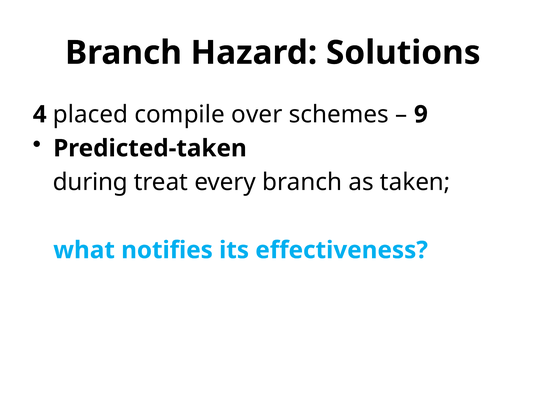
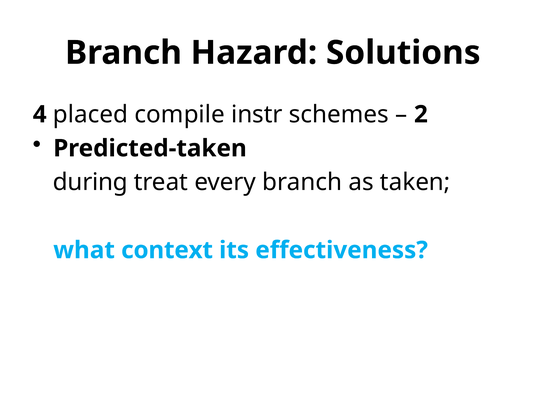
over: over -> instr (257, 115)
9: 9 -> 2 (421, 115)
notifies: notifies -> context (167, 250)
